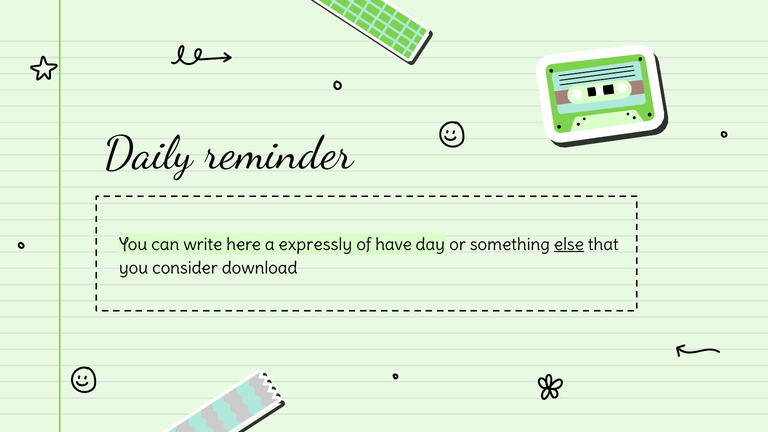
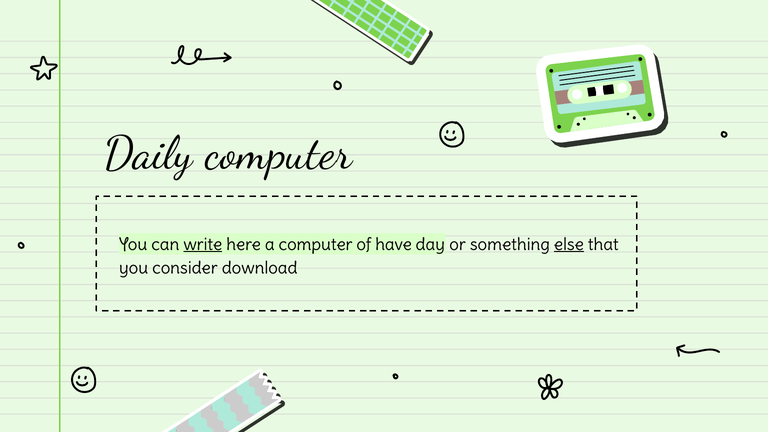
Daily reminder: reminder -> computer (279, 152)
write underline: none -> present (203, 244)
a expressly: expressly -> computer (316, 244)
